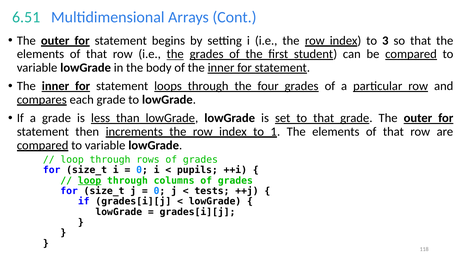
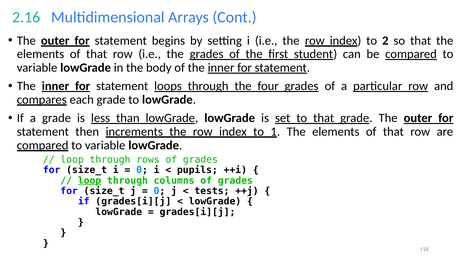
6.51: 6.51 -> 2.16 (26, 17)
3: 3 -> 2 (385, 41)
the underline: present -> none (175, 54)
